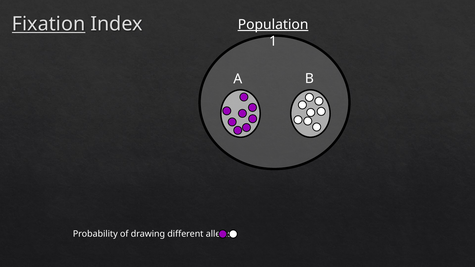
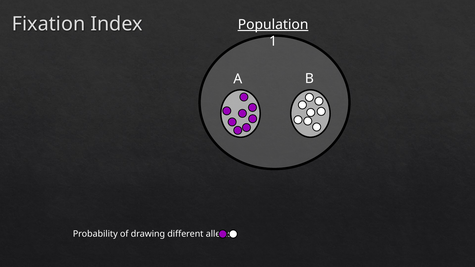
Fixation underline: present -> none (49, 24)
